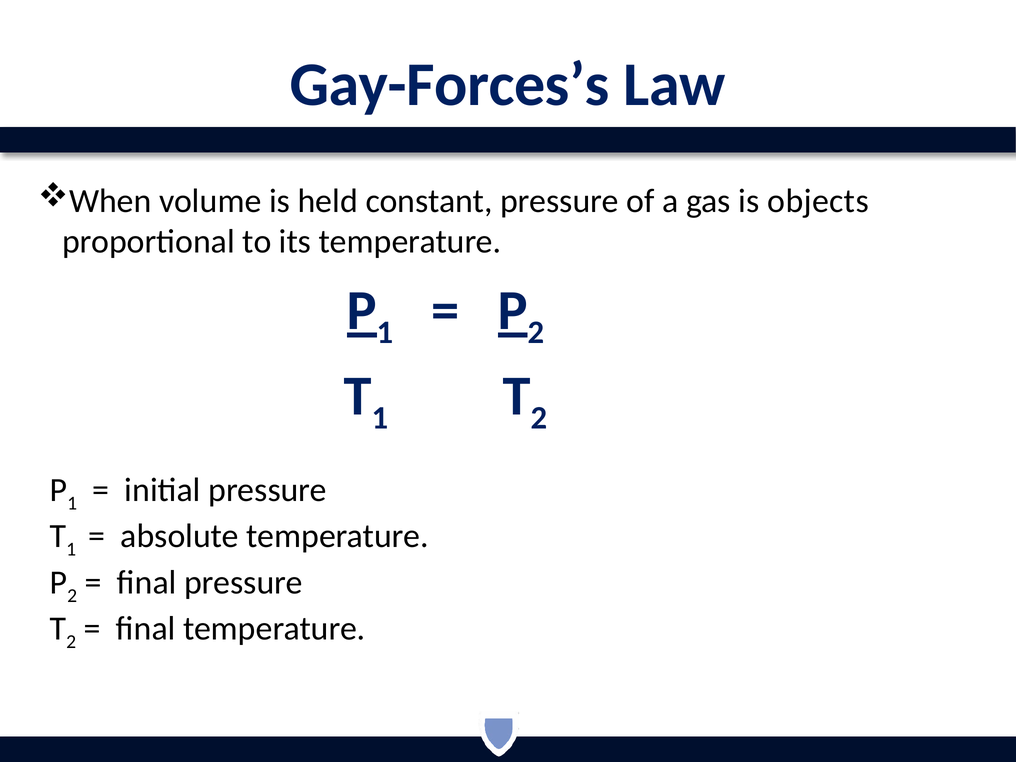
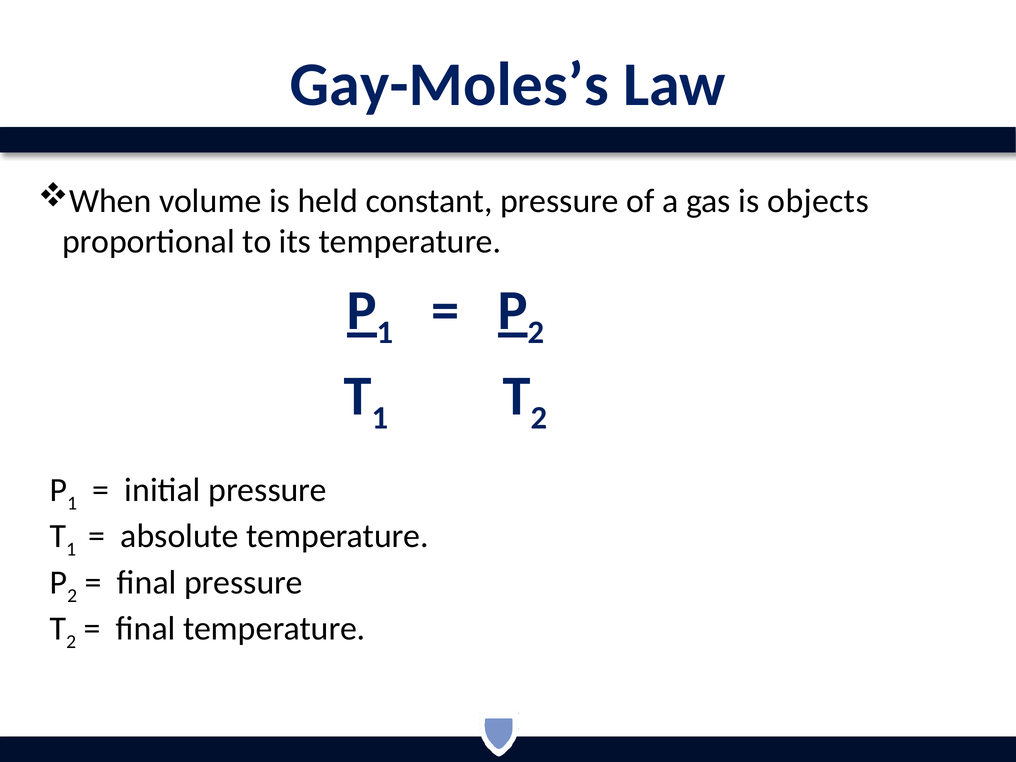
Gay-Forces’s: Gay-Forces’s -> Gay-Moles’s (449, 85)
